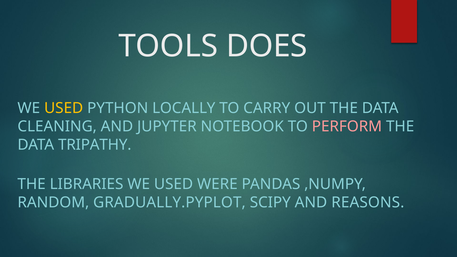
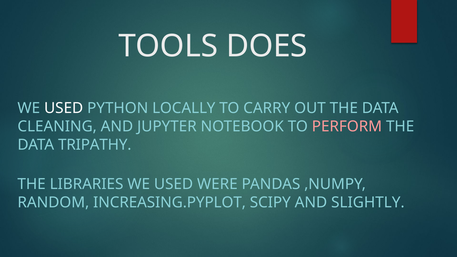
USED colour: yellow -> white (64, 108)
GRADUALLY.PYPLOT: GRADUALLY.PYPLOT -> INCREASING.PYPLOT (170, 202)
REASONS: REASONS -> SLIGHTLY (368, 202)
